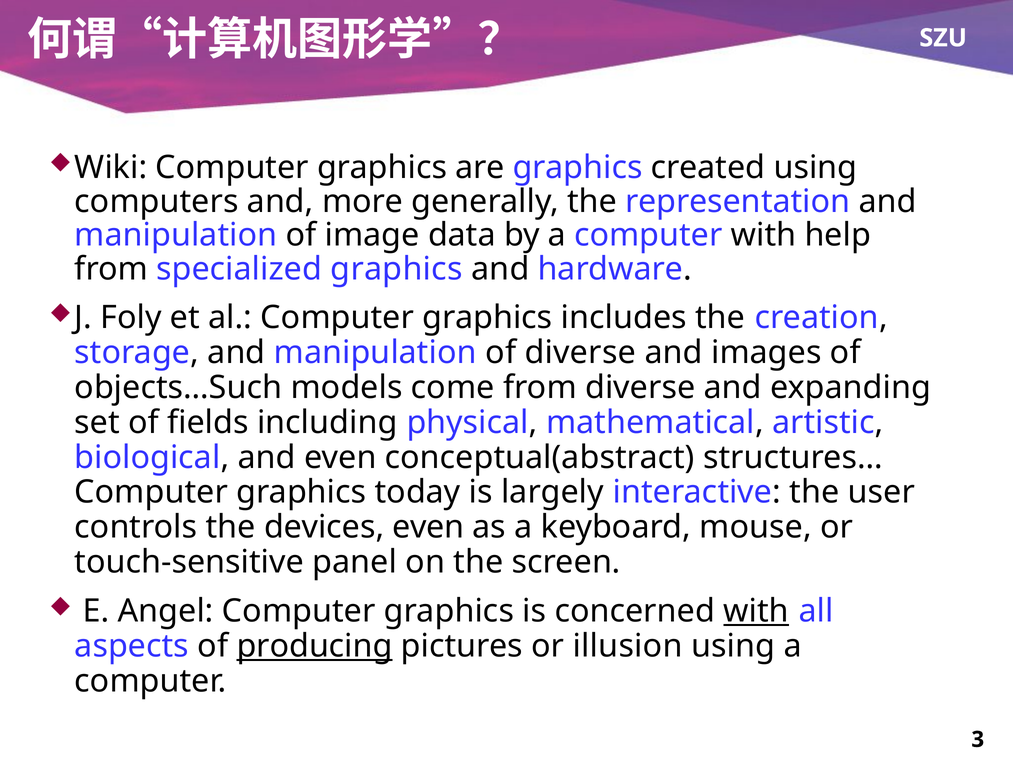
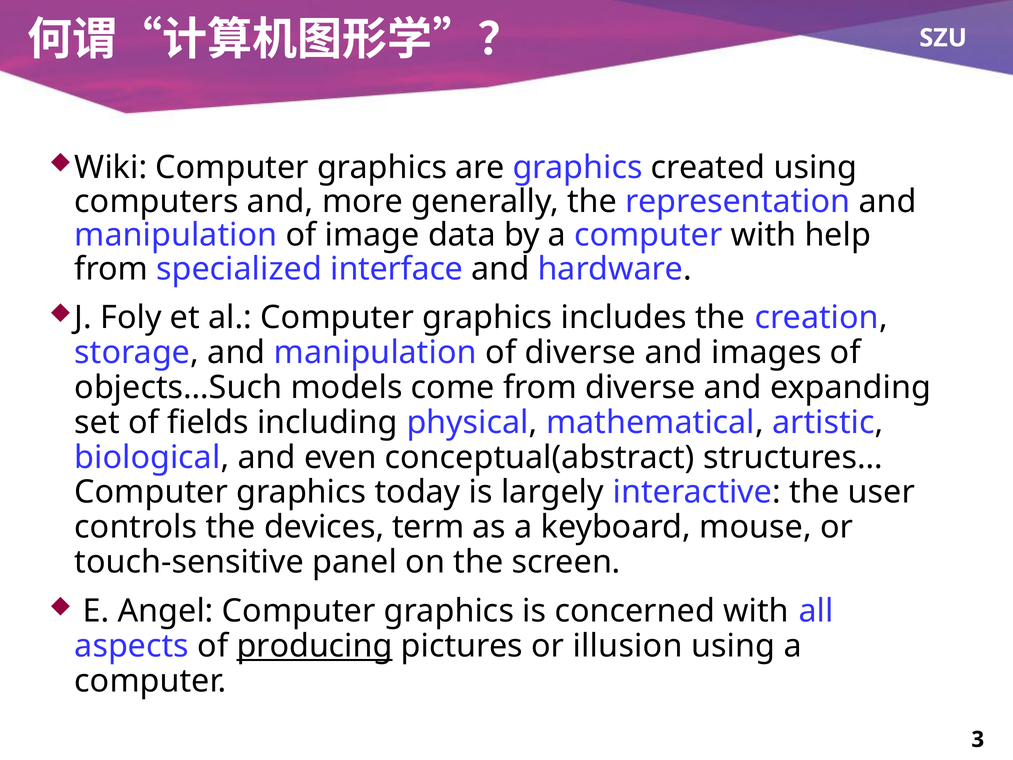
specialized graphics: graphics -> interface (397, 269)
devices even: even -> term (428, 527)
with underline: present -> none (756, 611)
